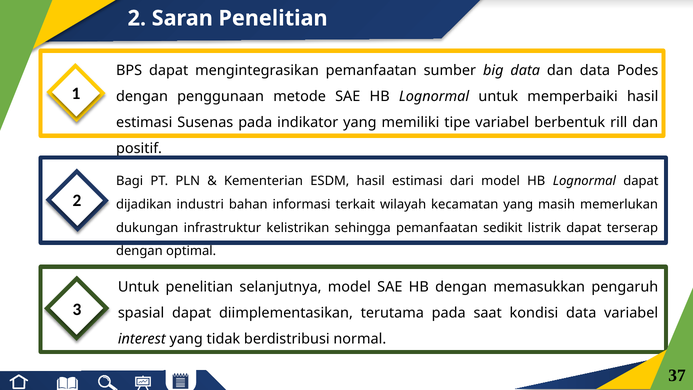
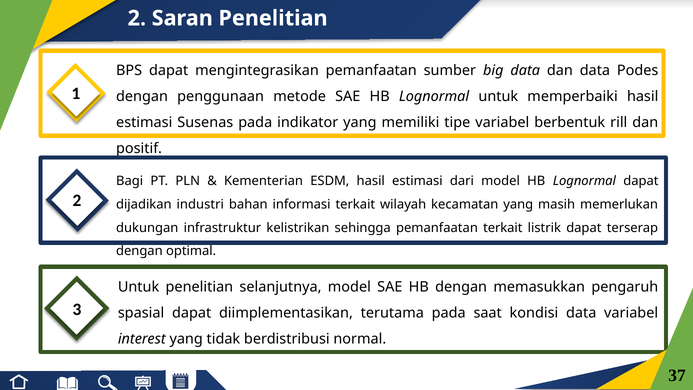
pemanfaatan sedikit: sedikit -> terkait (503, 228)
